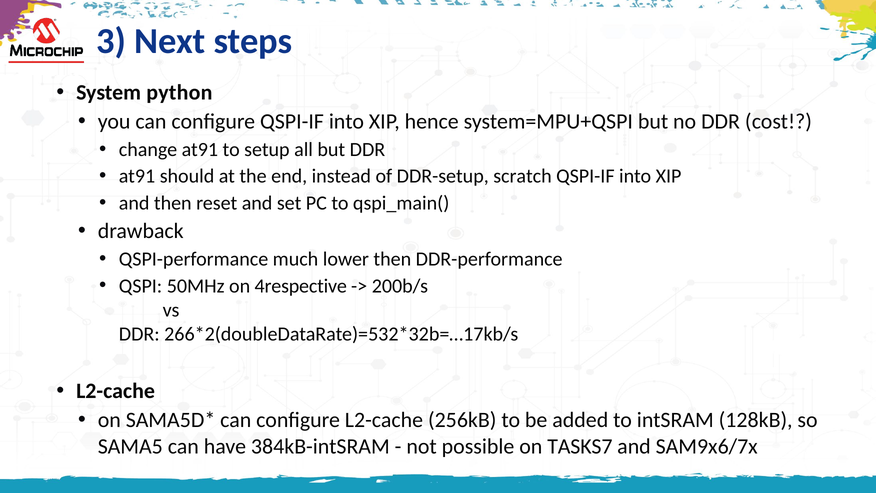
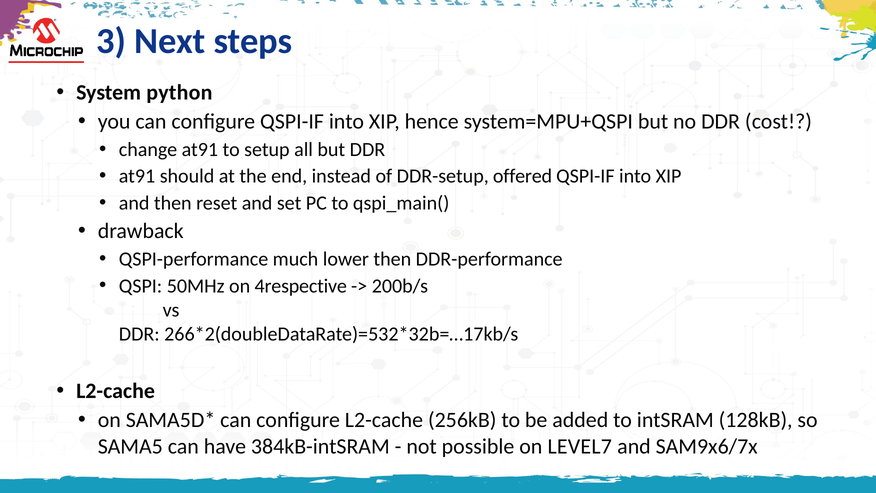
scratch: scratch -> offered (523, 176)
TASKS7: TASKS7 -> LEVEL7 (580, 446)
